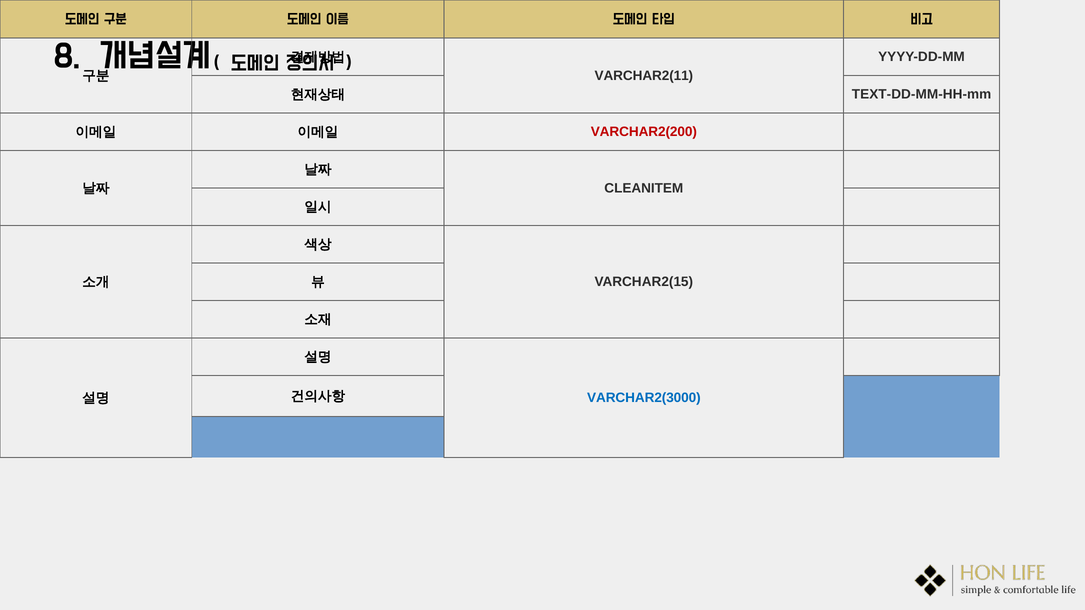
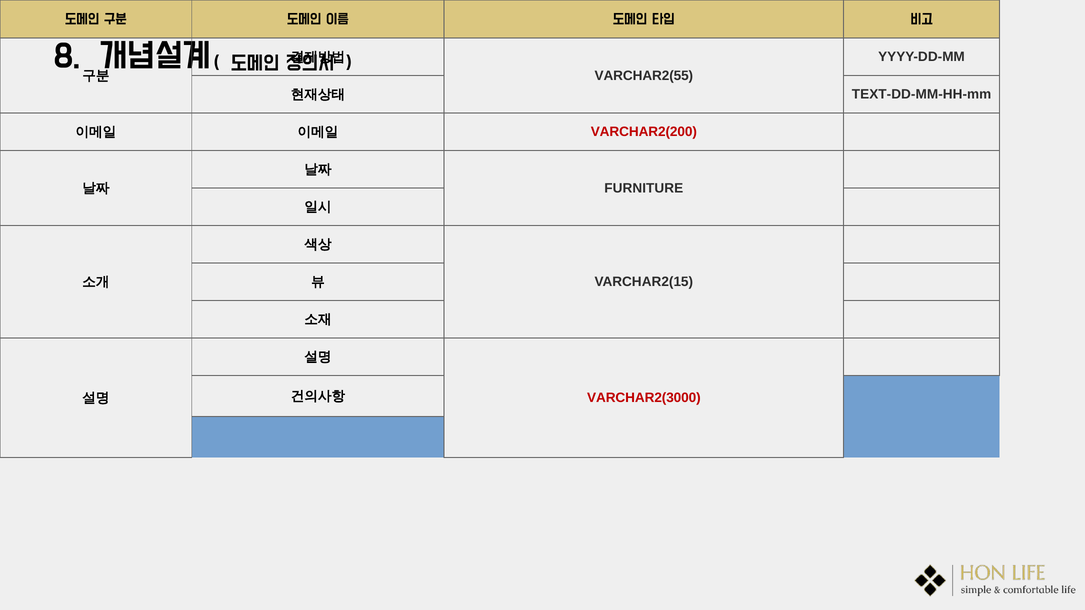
VARCHAR2(11: VARCHAR2(11 -> VARCHAR2(55 (644, 76)
CLEANITEM: CLEANITEM -> FURNITURE (644, 188)
VARCHAR2(3000 colour: blue -> red (644, 398)
